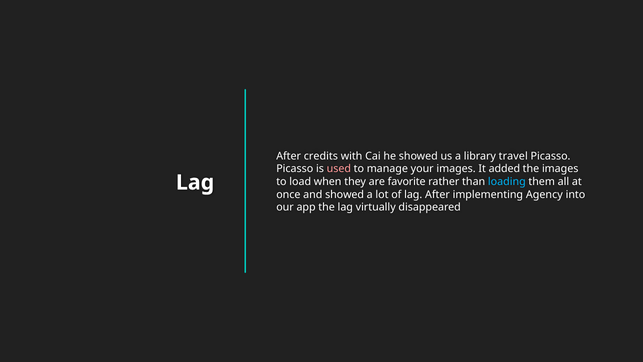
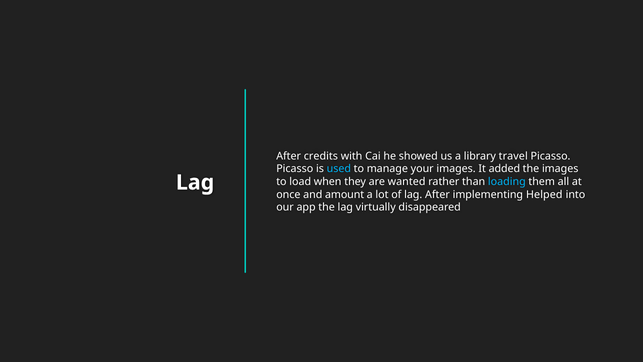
used colour: pink -> light blue (339, 169)
favorite: favorite -> wanted (407, 182)
and showed: showed -> amount (345, 194)
Agency: Agency -> Helped (544, 194)
